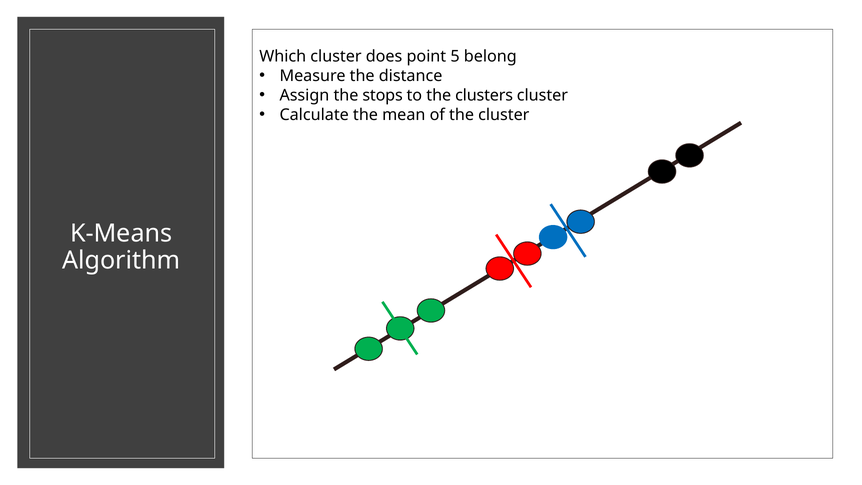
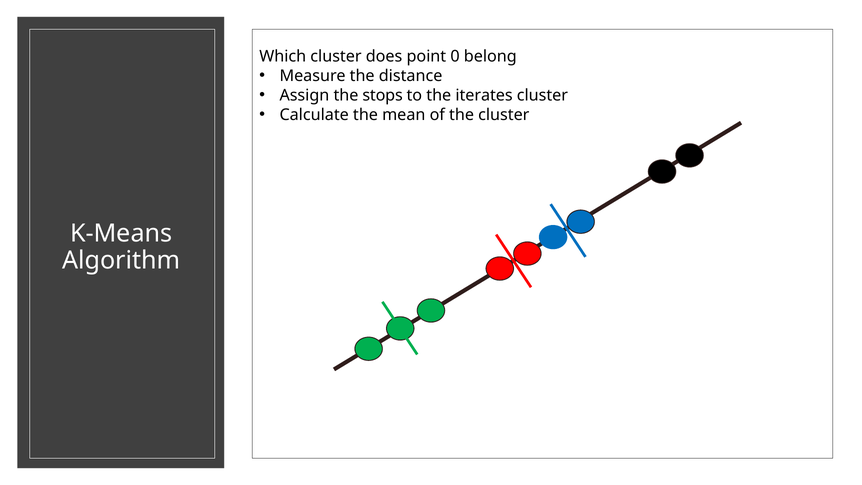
5: 5 -> 0 (455, 57)
clusters: clusters -> iterates (484, 95)
